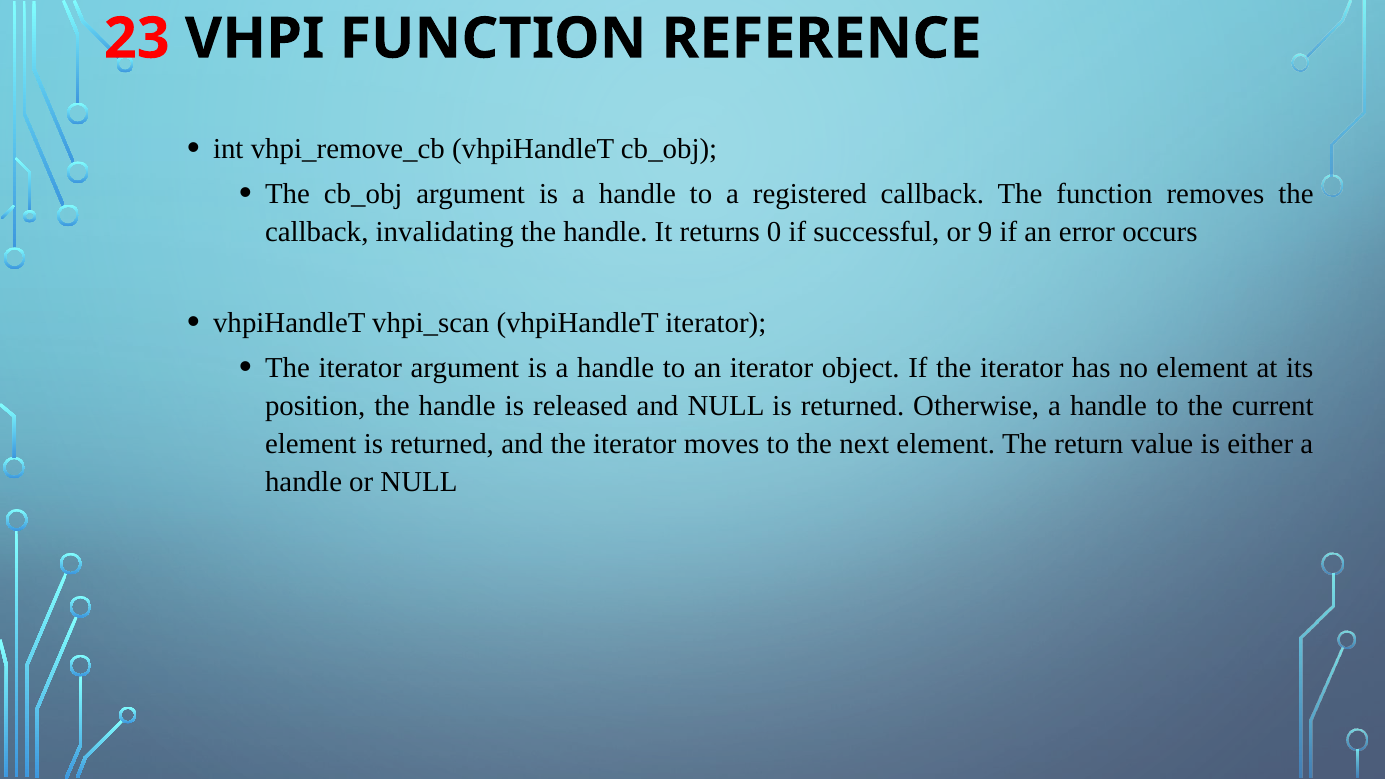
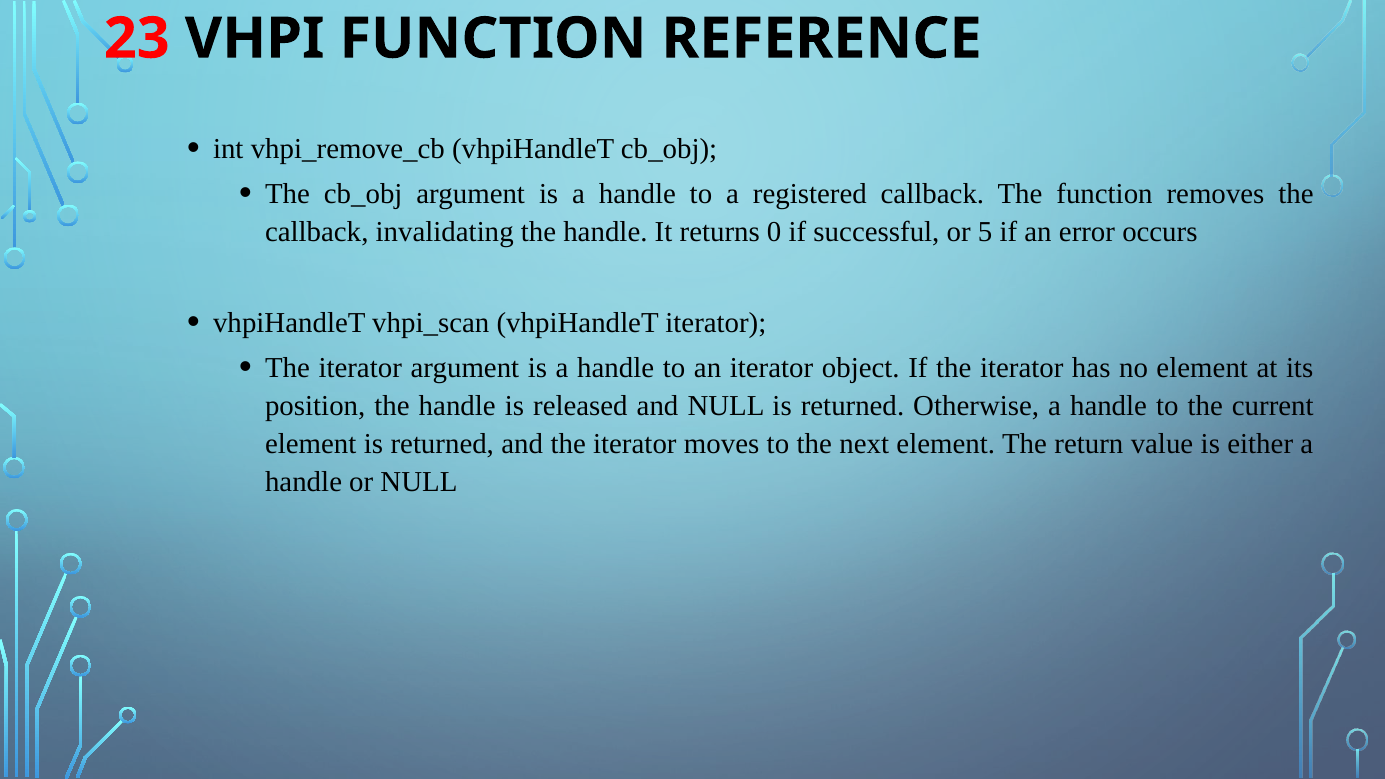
9: 9 -> 5 (985, 232)
